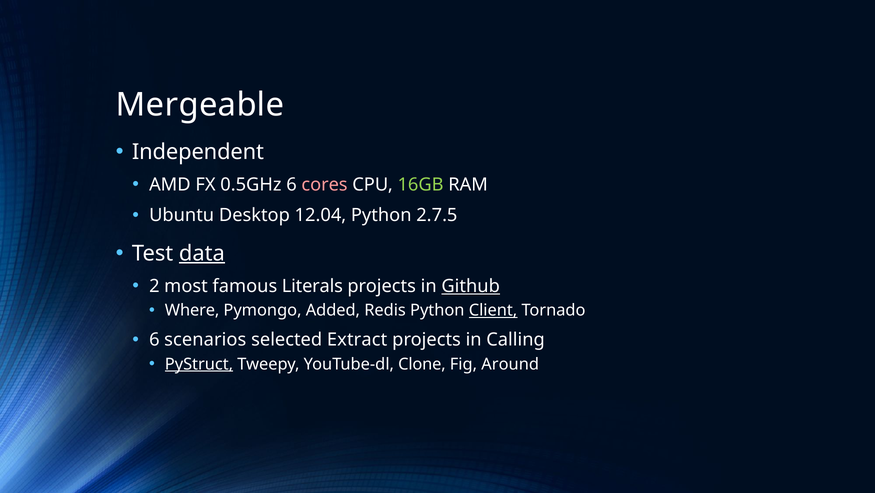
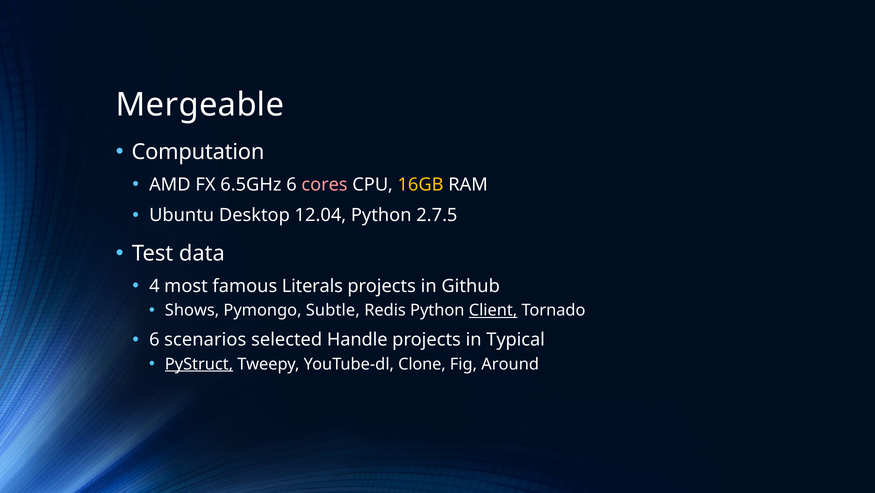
Independent: Independent -> Computation (198, 152)
0.5GHz: 0.5GHz -> 6.5GHz (251, 184)
16GB colour: light green -> yellow (421, 184)
data underline: present -> none (202, 253)
2: 2 -> 4 (154, 286)
Github underline: present -> none (471, 286)
Where: Where -> Shows (192, 310)
Added: Added -> Subtle (333, 310)
Extract: Extract -> Handle (357, 339)
Calling: Calling -> Typical (516, 339)
